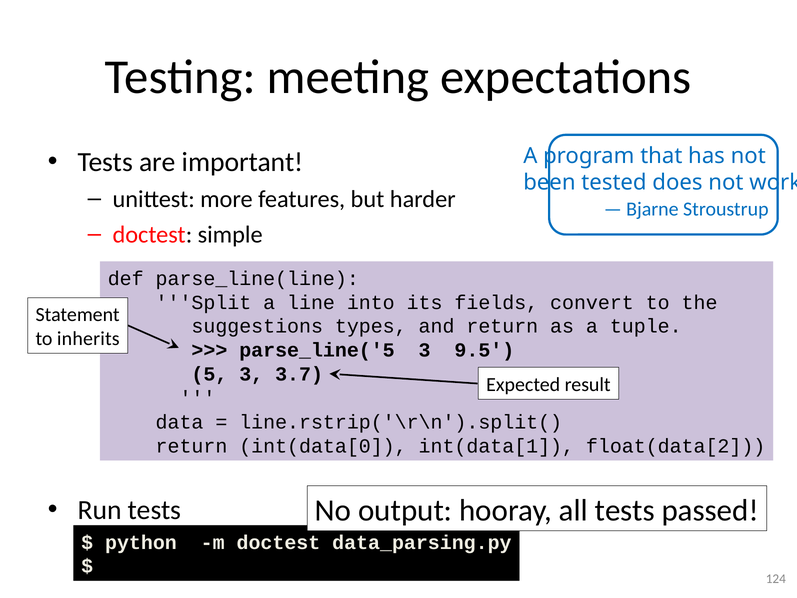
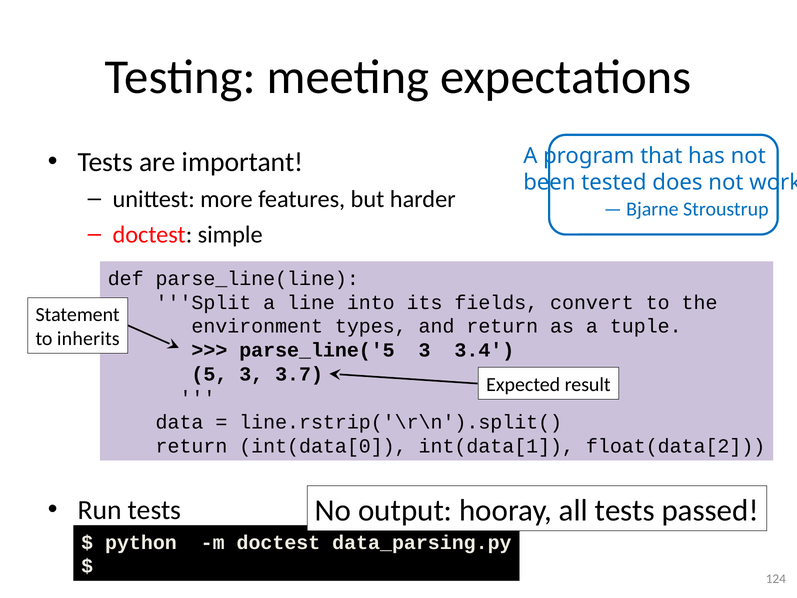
suggestions: suggestions -> environment (257, 326)
9.5: 9.5 -> 3.4 (484, 350)
